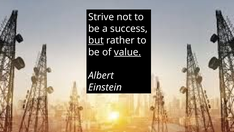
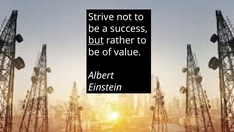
value underline: present -> none (127, 52)
